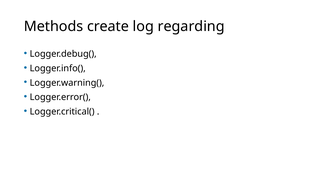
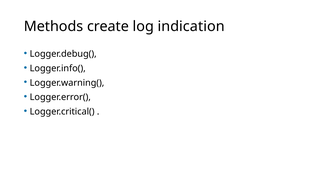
regarding: regarding -> indication (191, 26)
